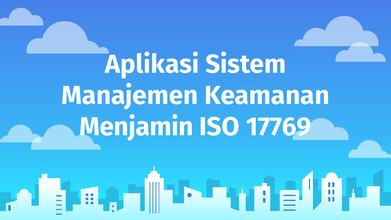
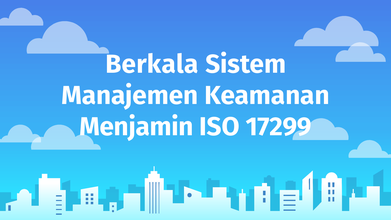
Aplikasi: Aplikasi -> Berkala (152, 64)
17769: 17769 -> 17299 (279, 127)
